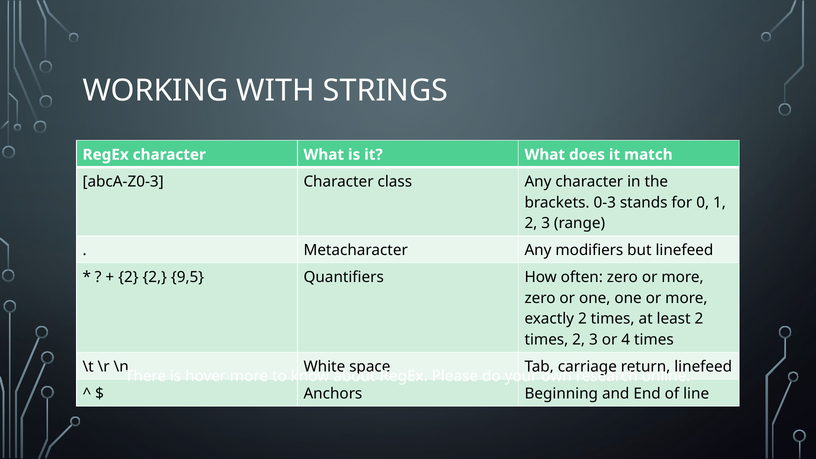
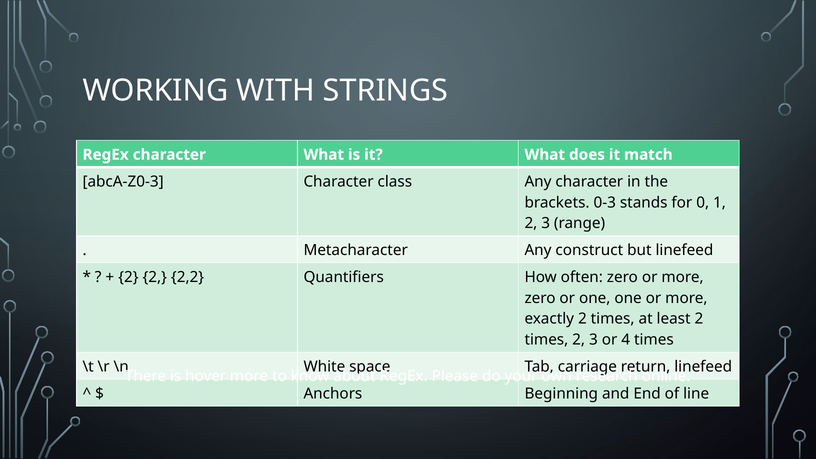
modifiers: modifiers -> construct (589, 250)
9,5: 9,5 -> 2,2 (188, 277)
